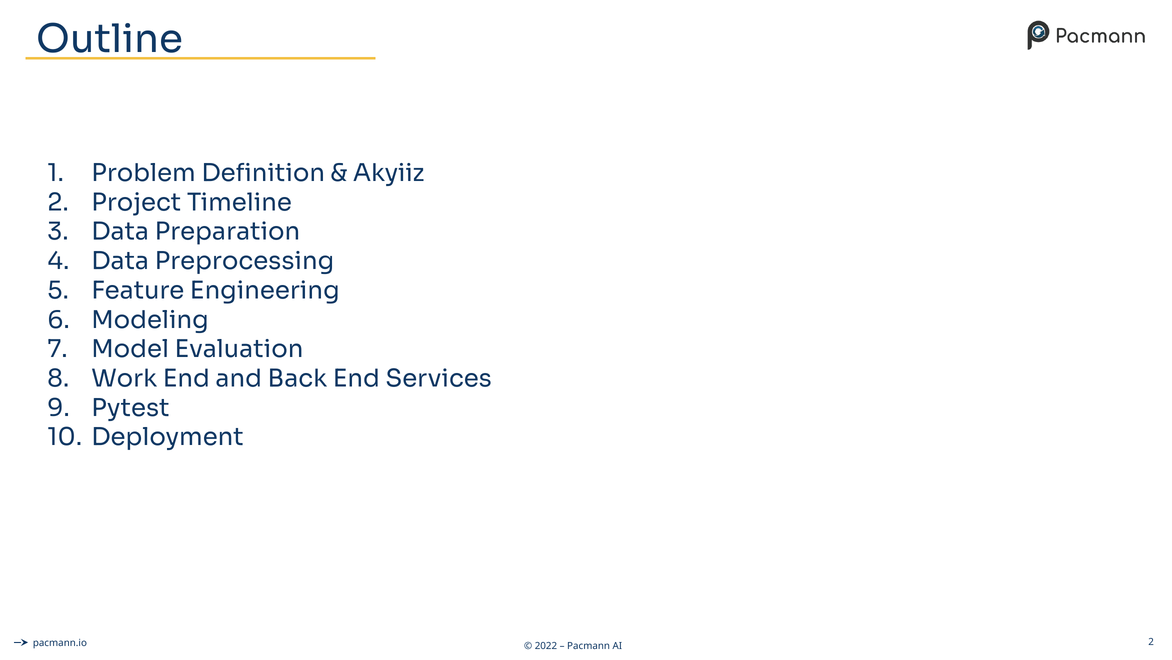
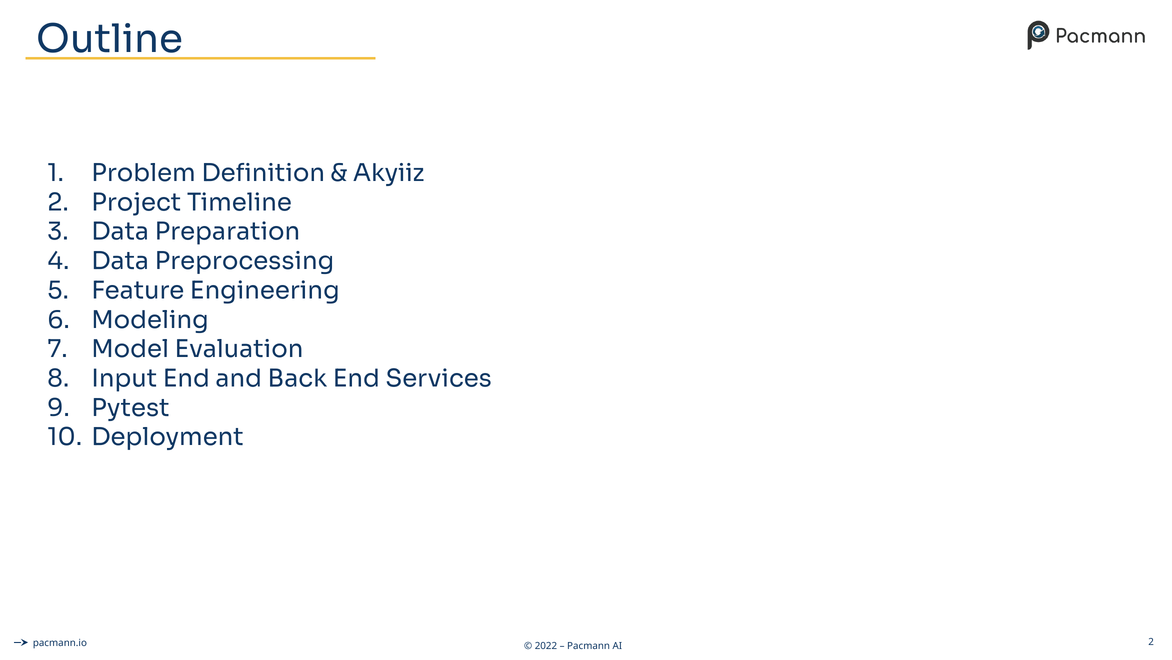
Work: Work -> Input (124, 378)
